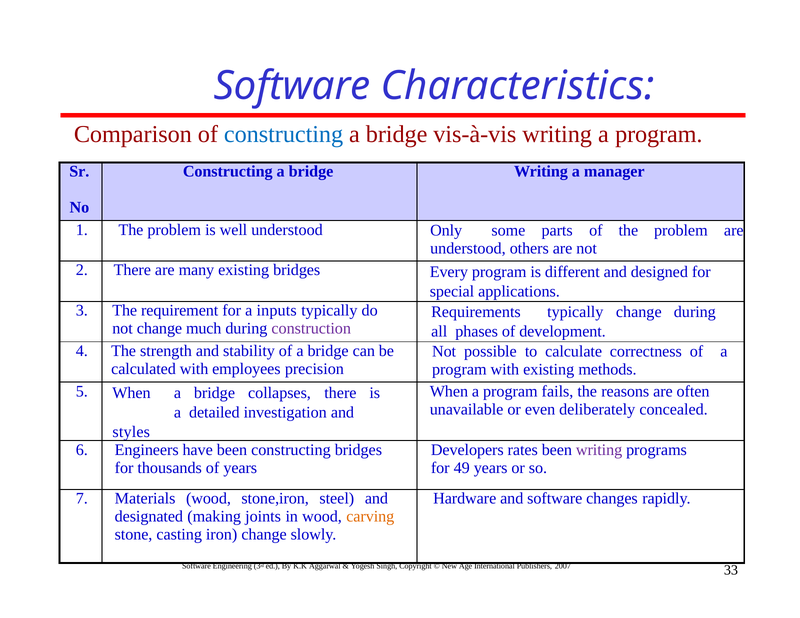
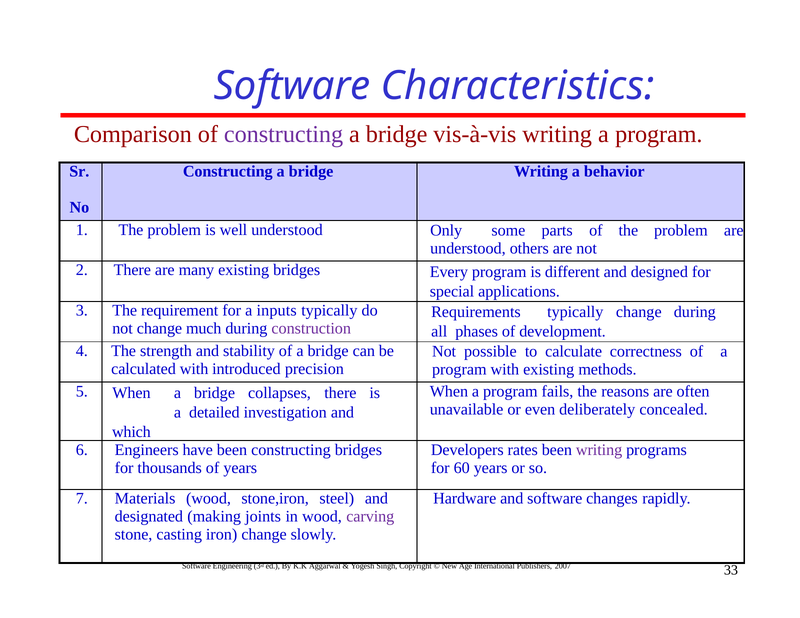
constructing colour: blue -> purple (284, 134)
manager: manager -> behavior (614, 172)
employees: employees -> introduced (246, 369)
styles: styles -> which (131, 432)
49: 49 -> 60 (462, 468)
carving colour: orange -> purple (370, 517)
